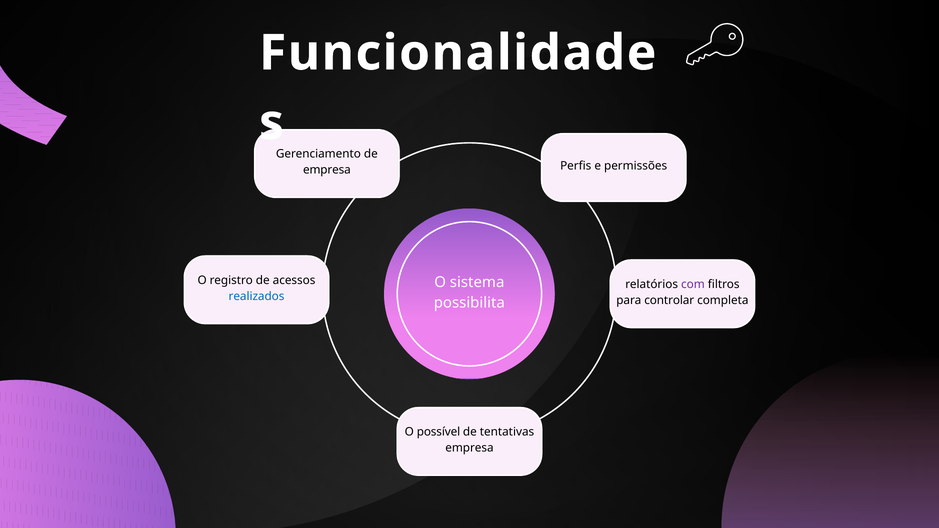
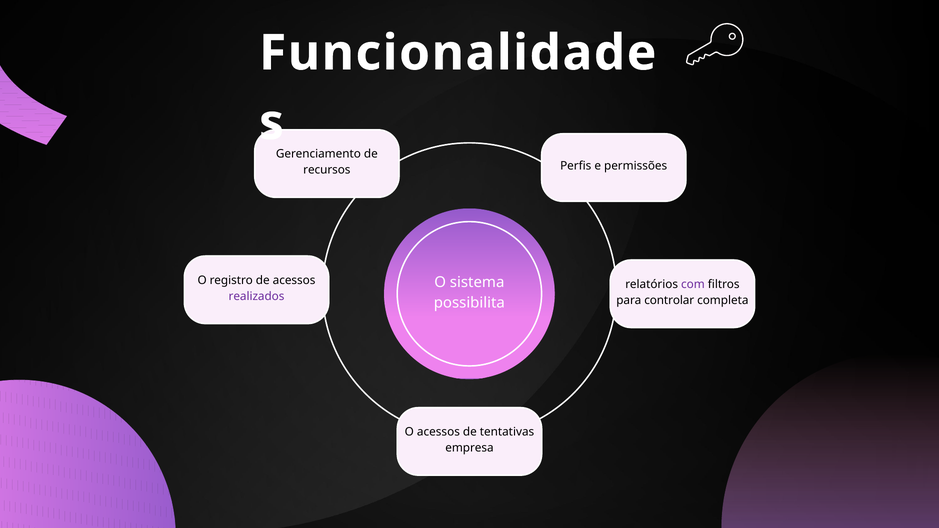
empresa: empresa -> recursos (327, 170)
realizados colour: blue -> purple (256, 296)
O possível: possível -> acessos (438, 432)
